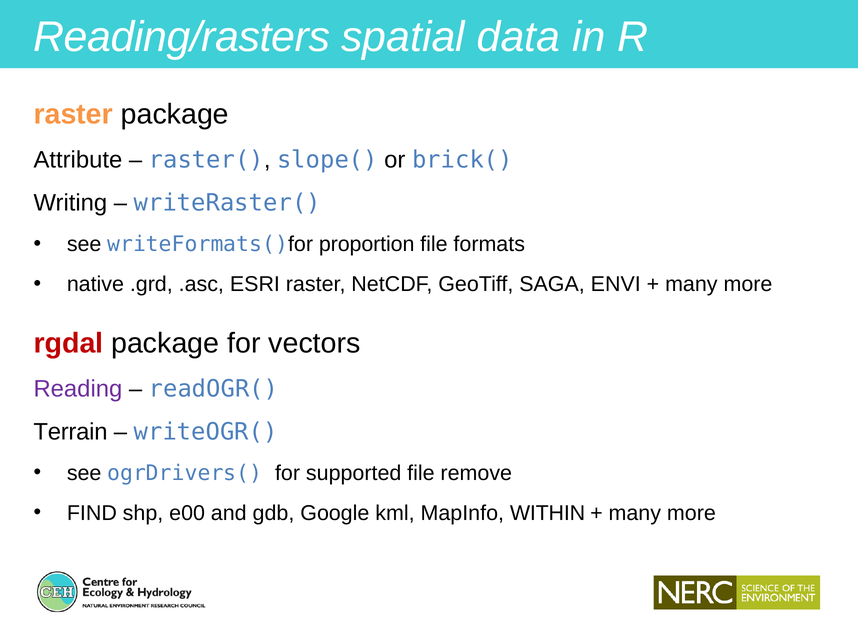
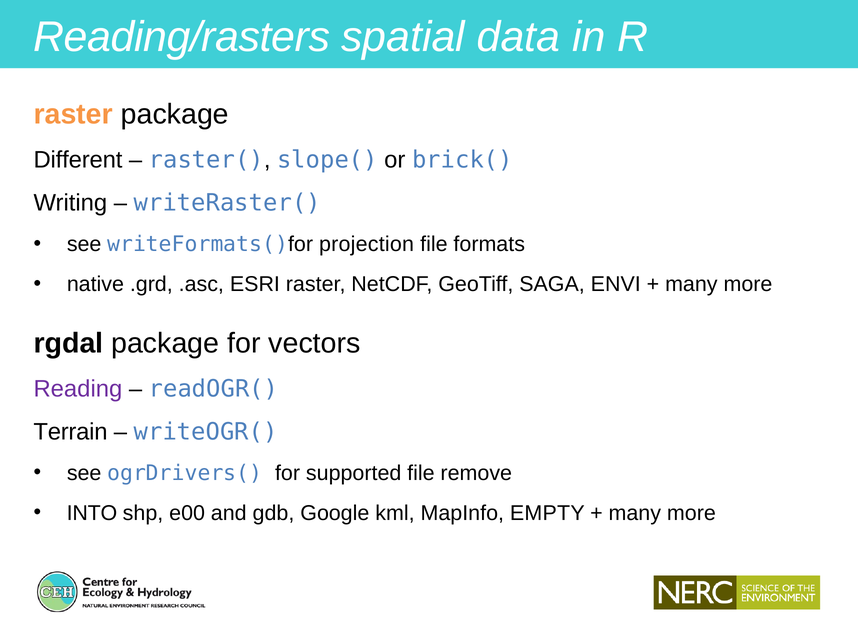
Attribute: Attribute -> Different (78, 160)
proportion: proportion -> projection (367, 244)
rgdal colour: red -> black (68, 344)
FIND: FIND -> INTO (92, 513)
WITHIN: WITHIN -> EMPTY (547, 513)
